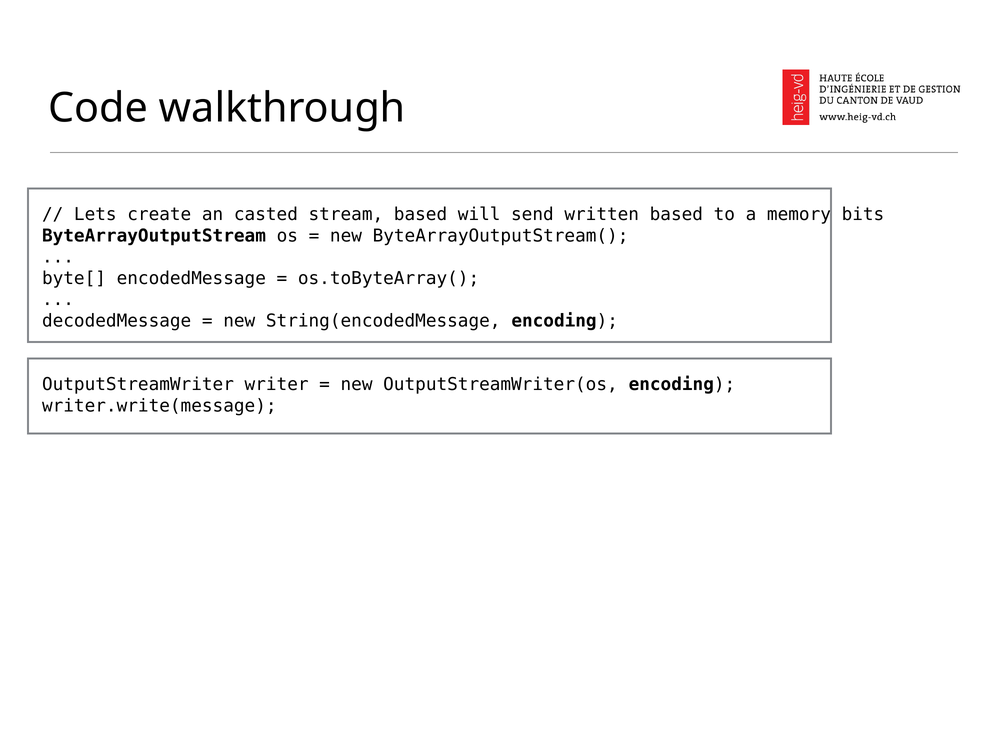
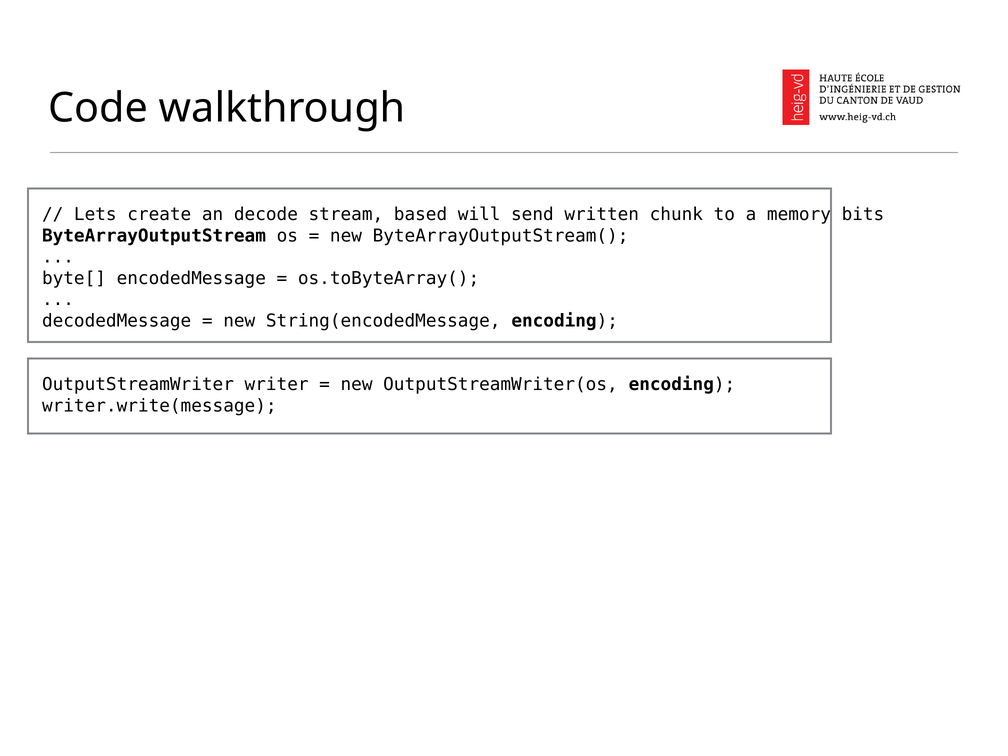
casted: casted -> decode (266, 215)
written based: based -> chunk (676, 215)
